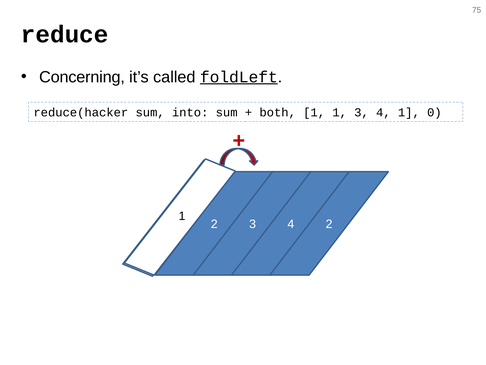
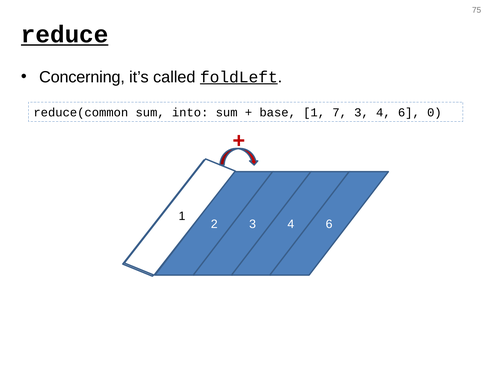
reduce underline: none -> present (65, 34)
reduce(hacker: reduce(hacker -> reduce(common (81, 112)
both: both -> base (278, 112)
1 1: 1 -> 7 (340, 112)
1: 1 -> 6 (409, 112)
2: 2 -> 6 (329, 224)
